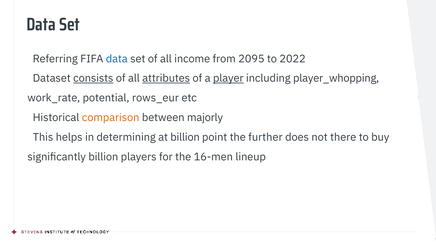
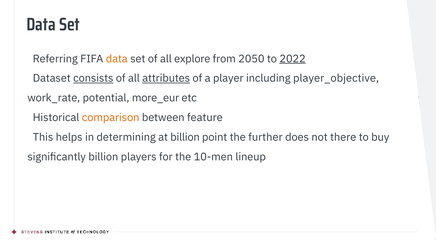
data colour: blue -> orange (117, 59)
income: income -> explore (192, 59)
2095: 2095 -> 2050 (251, 59)
2022 underline: none -> present (293, 59)
player underline: present -> none (228, 78)
player_whopping: player_whopping -> player_objective (336, 78)
rows_eur: rows_eur -> more_eur (156, 98)
majorly: majorly -> feature (205, 118)
16-men: 16-men -> 10-men (213, 157)
